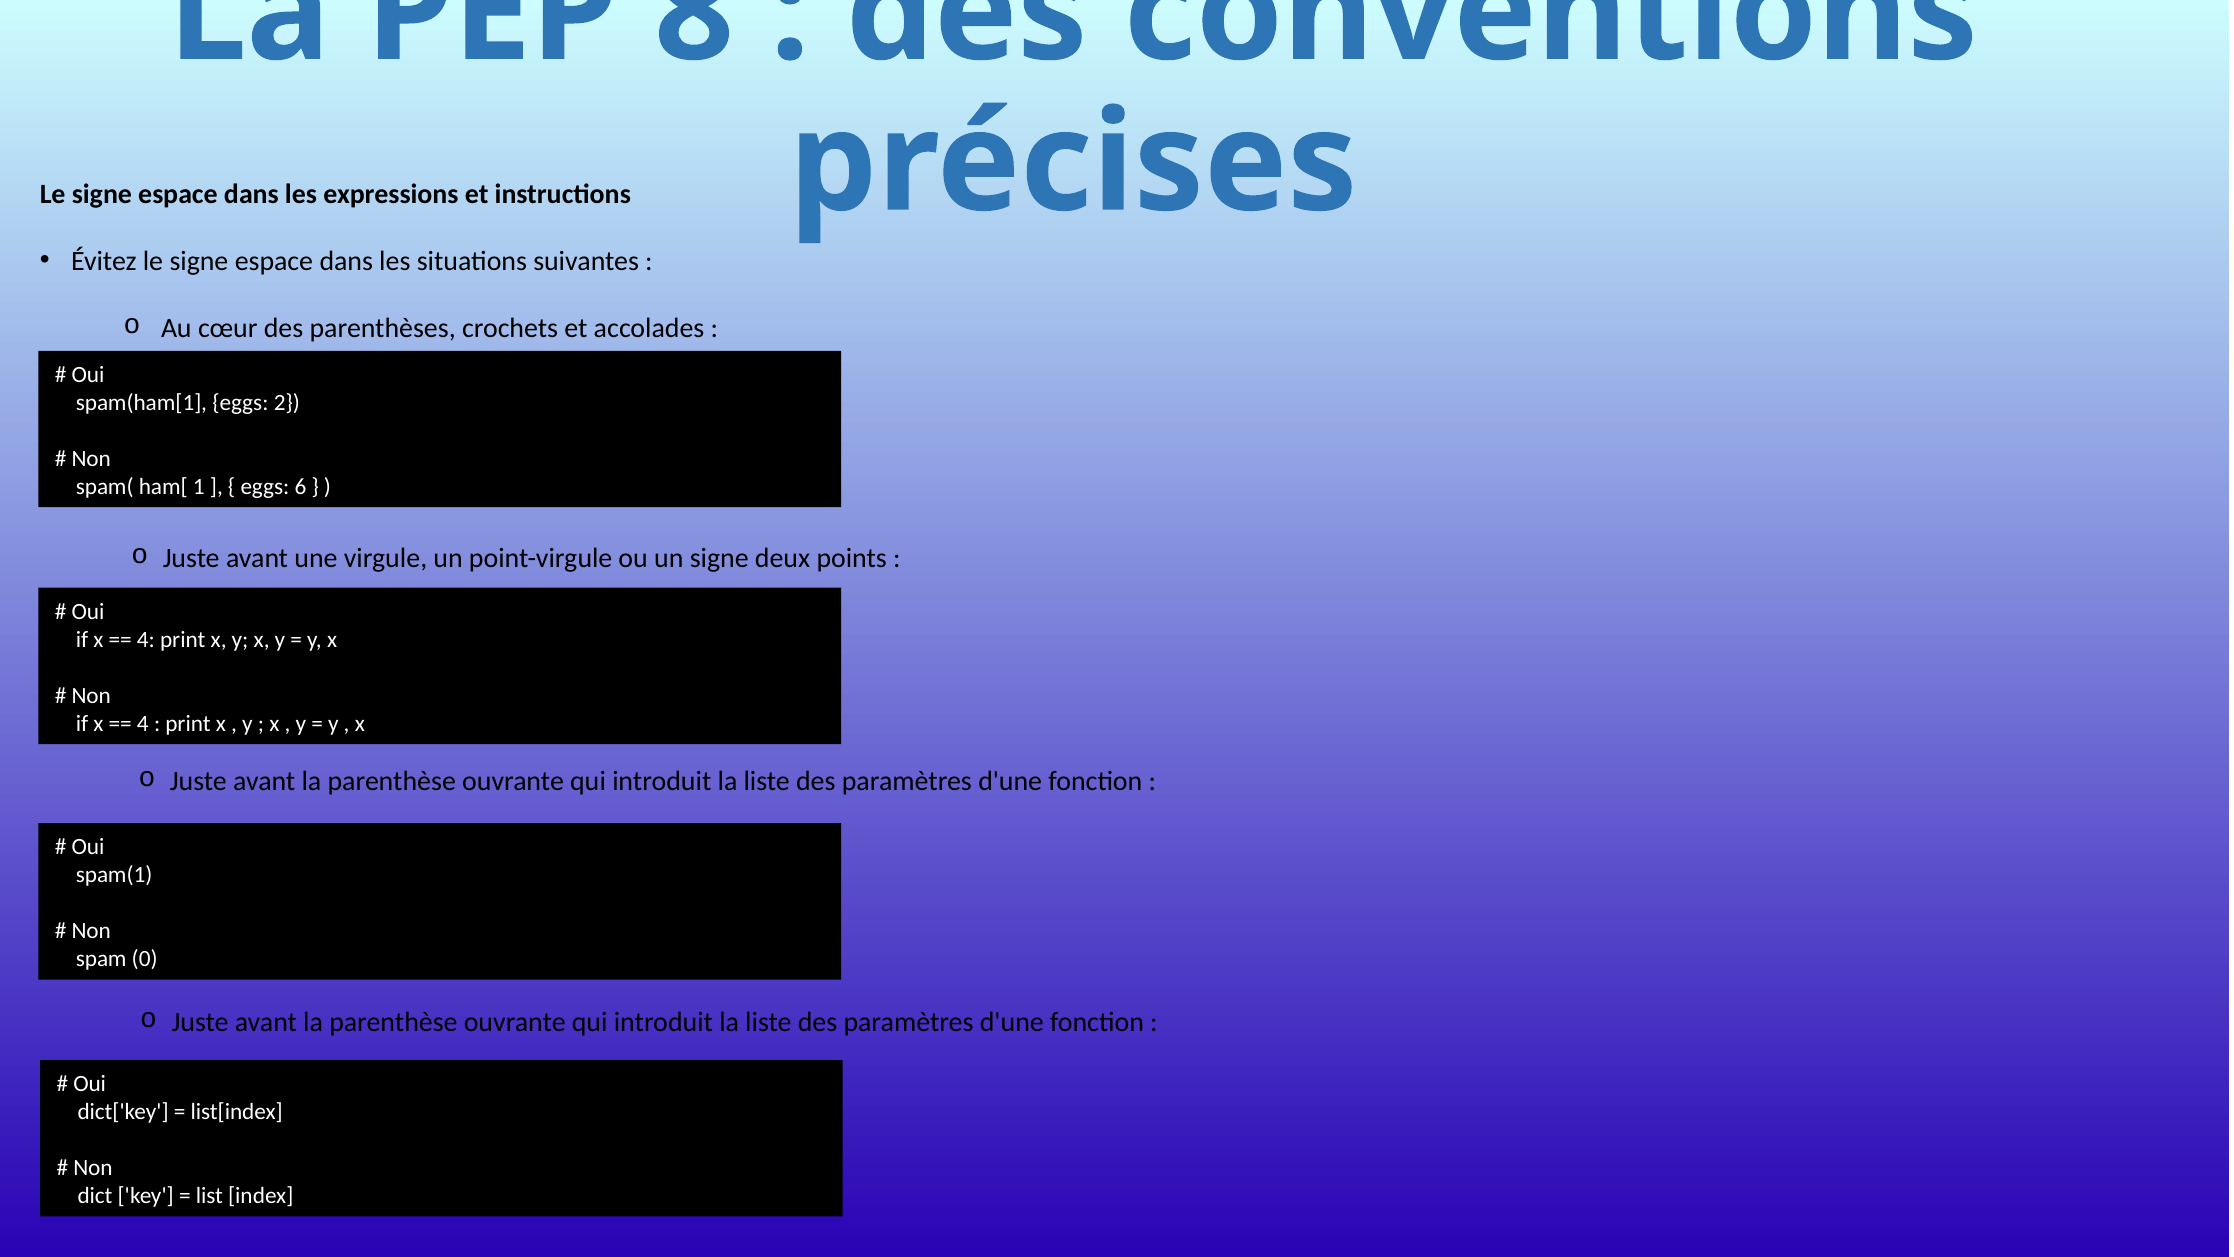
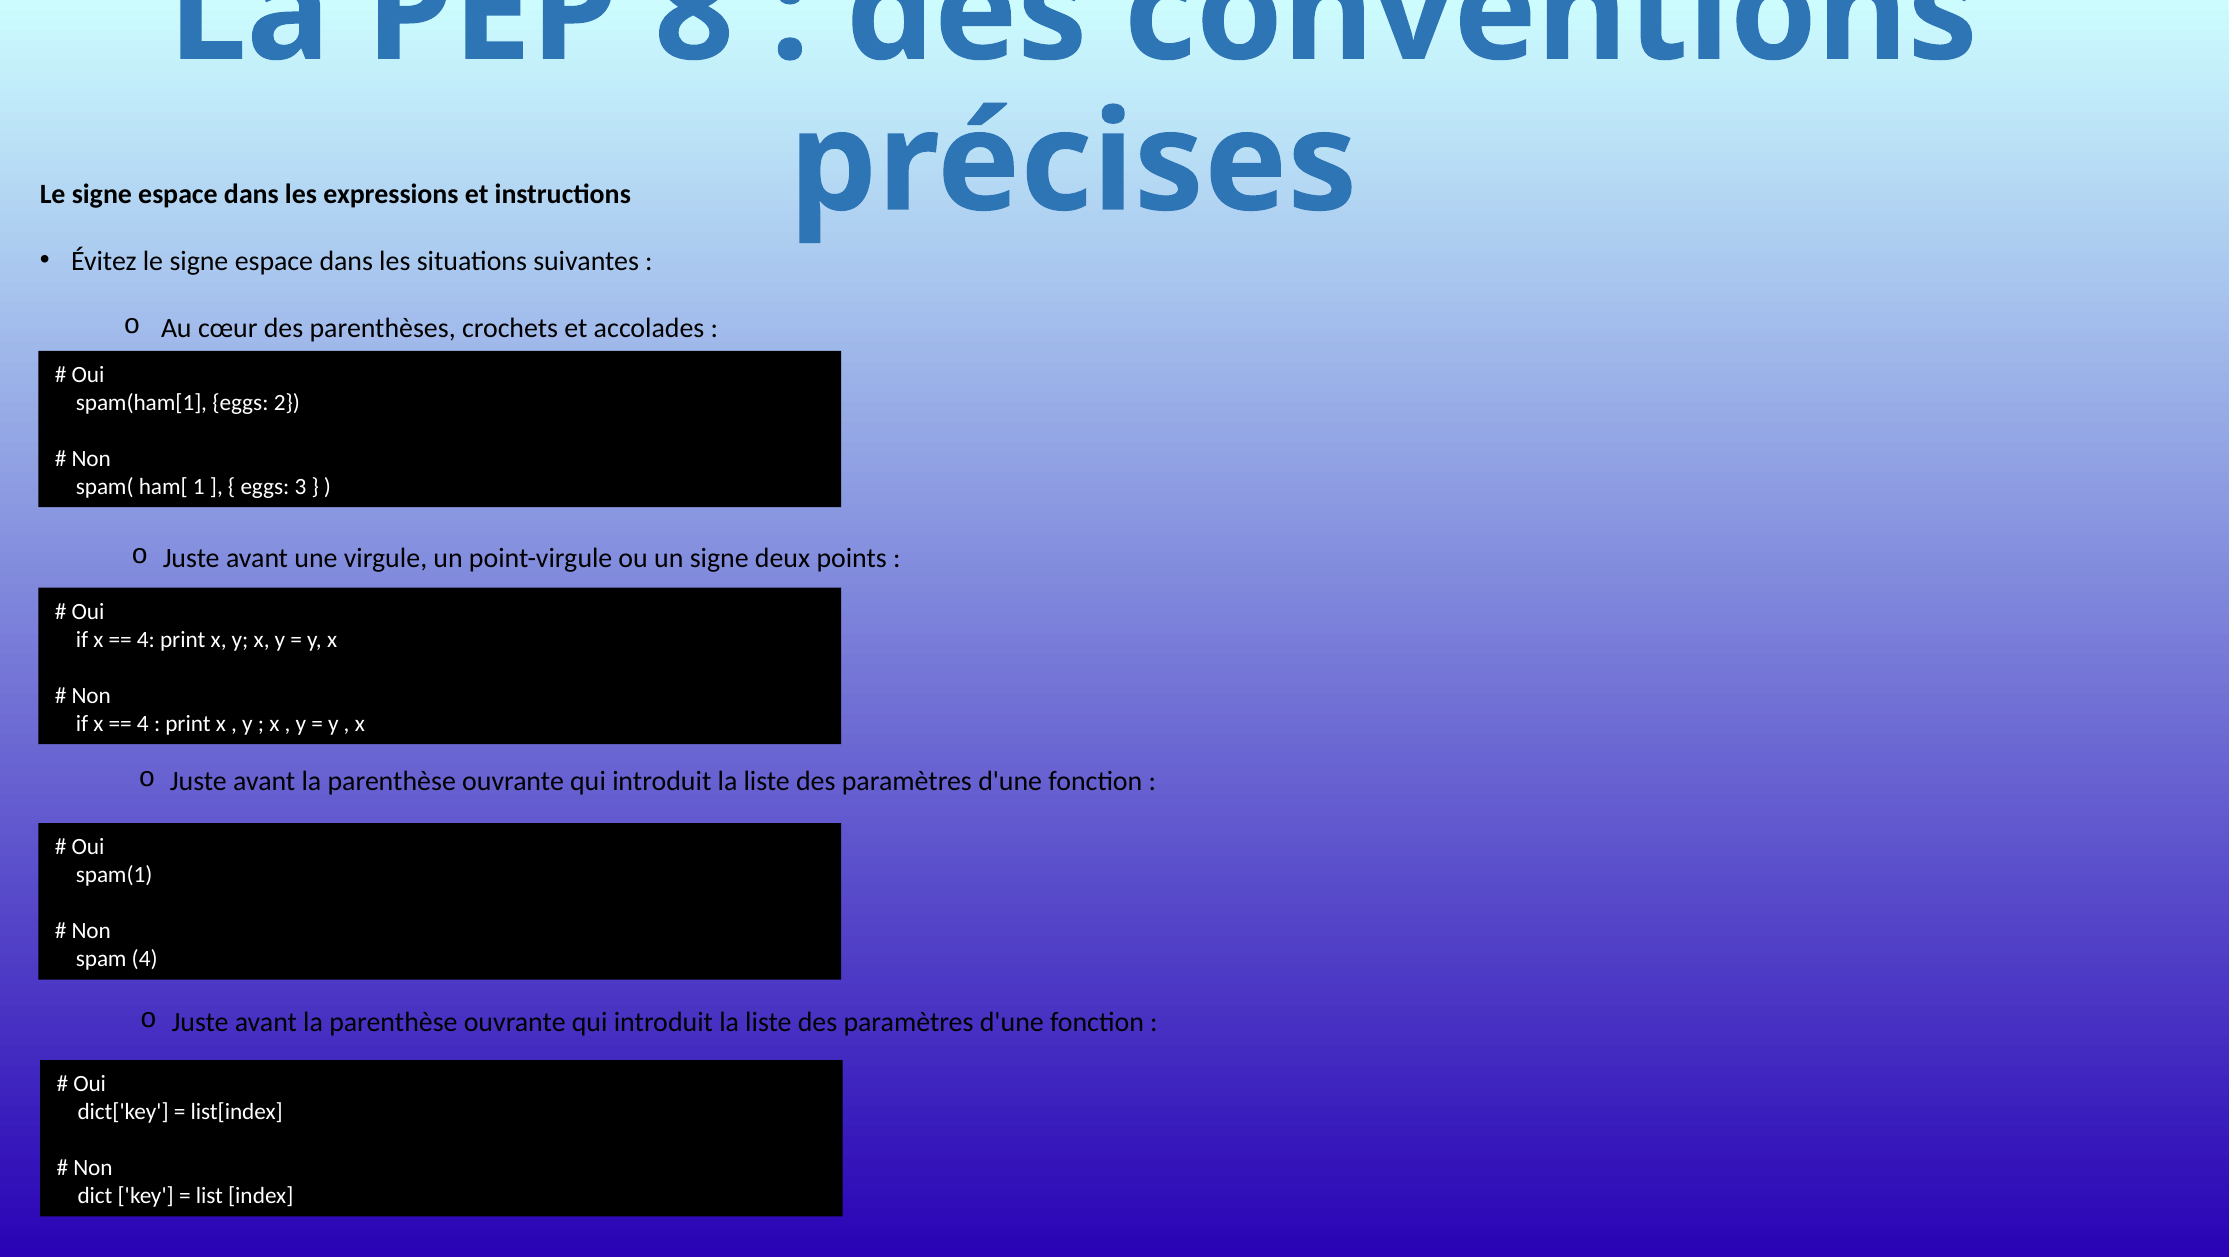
6: 6 -> 3 (301, 486)
spam 0: 0 -> 4 (145, 959)
